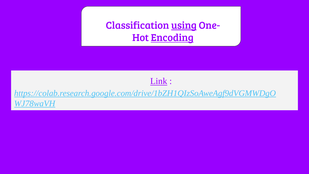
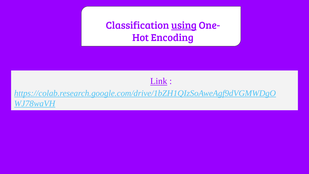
Encoding underline: present -> none (172, 38)
